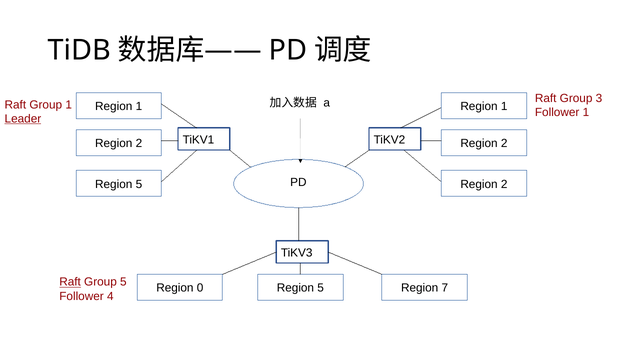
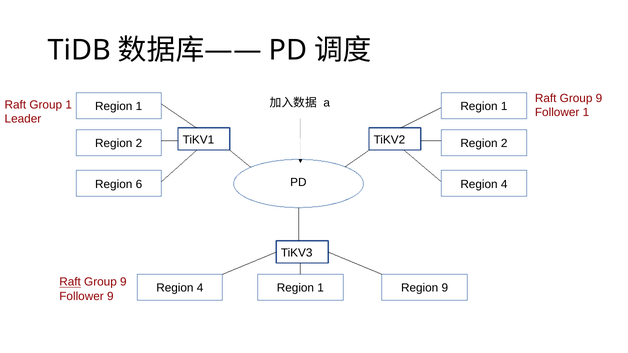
3: 3 -> 9 (599, 98)
Leader underline: present -> none (23, 119)
5: 5 -> 6 (139, 184)
2: 2 -> 4 (504, 184)
5: 5 -> 9 (123, 282)
0: 0 -> 4 (200, 288)
5: 5 -> 1 (321, 288)
Region 7: 7 -> 9 (445, 288)
Follower 4: 4 -> 9 (110, 296)
